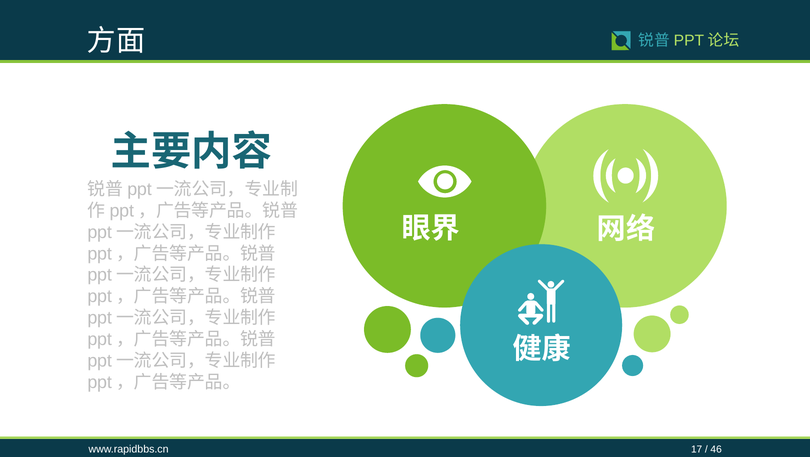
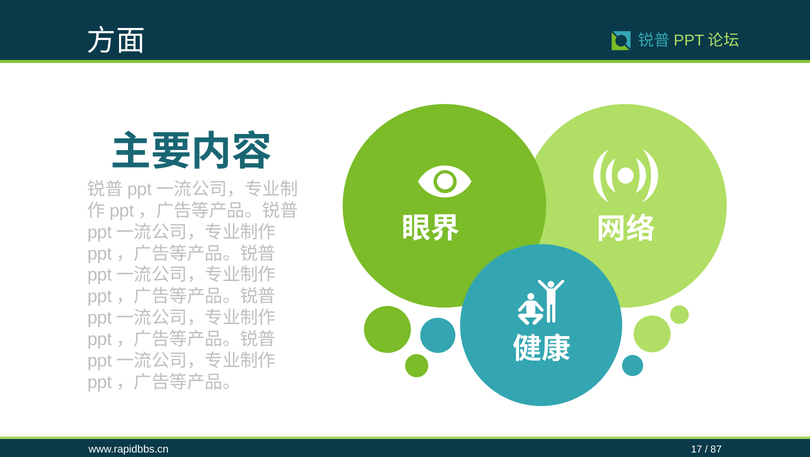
46: 46 -> 87 (716, 450)
